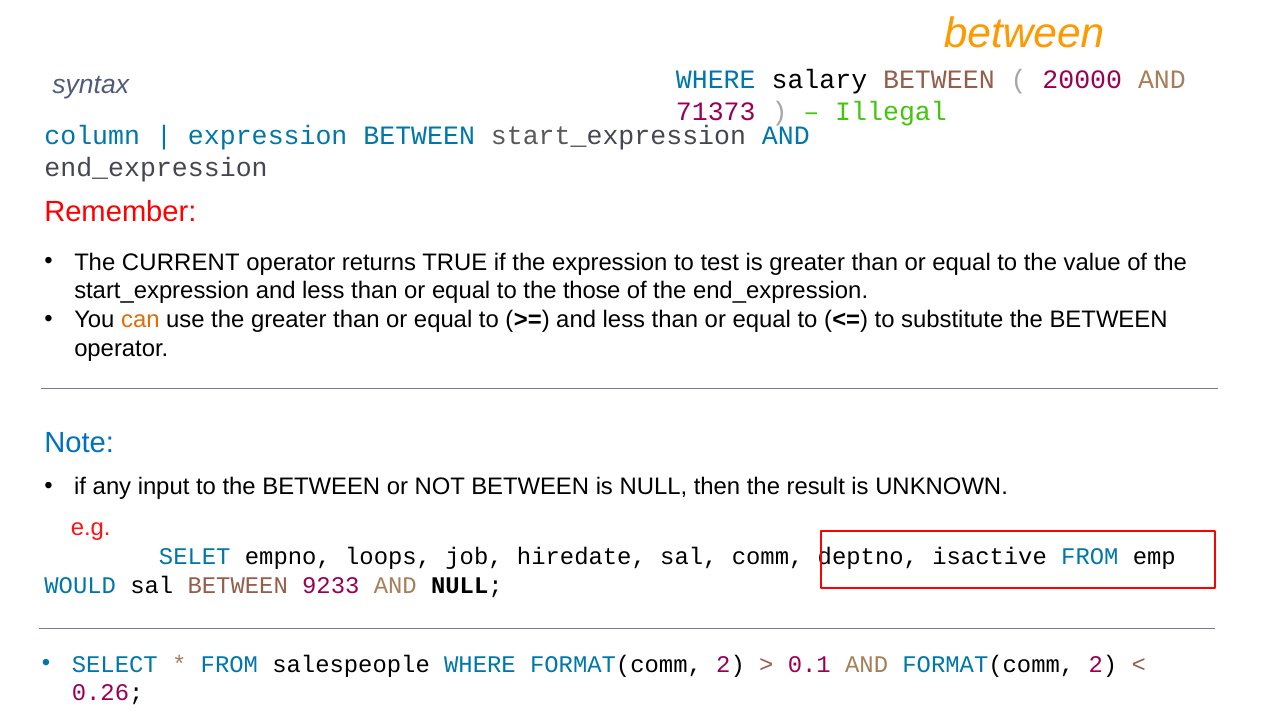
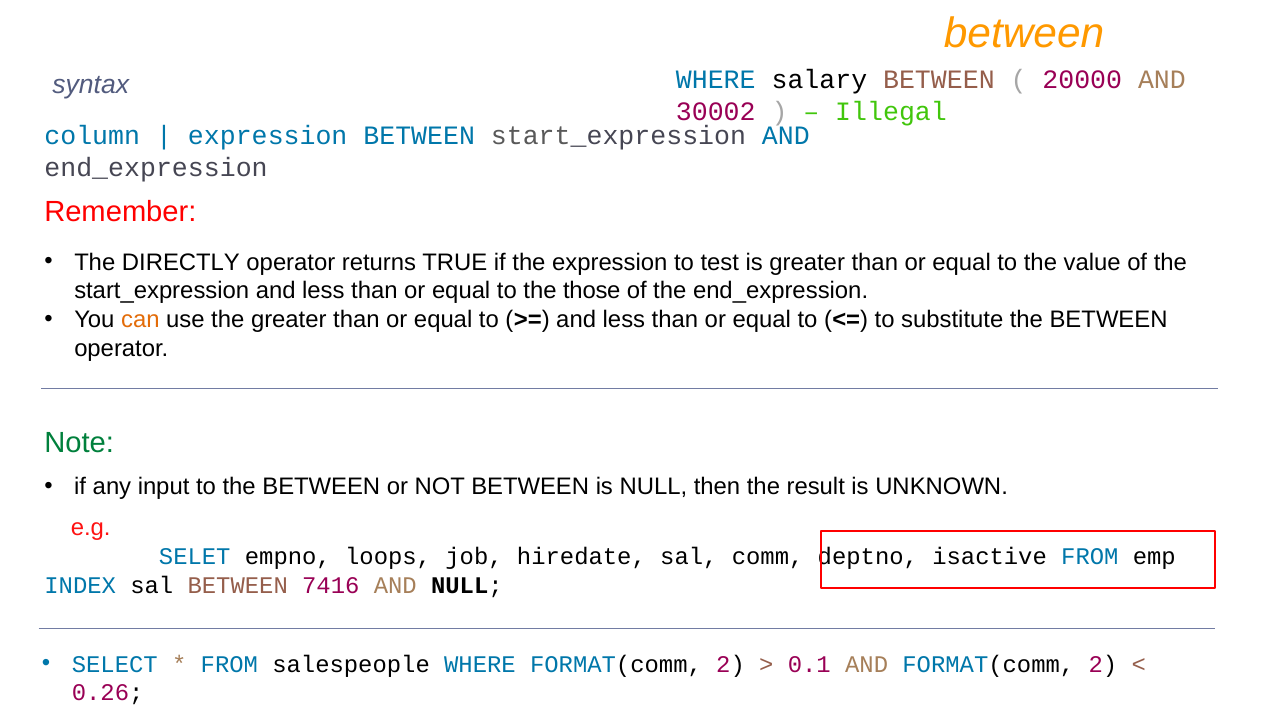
71373: 71373 -> 30002 (716, 111)
CURRENT: CURRENT -> DIRECTLY (181, 262)
Note colour: blue -> green (79, 442)
WOULD: WOULD -> INDEX (80, 585)
9233: 9233 -> 7416 (331, 585)
